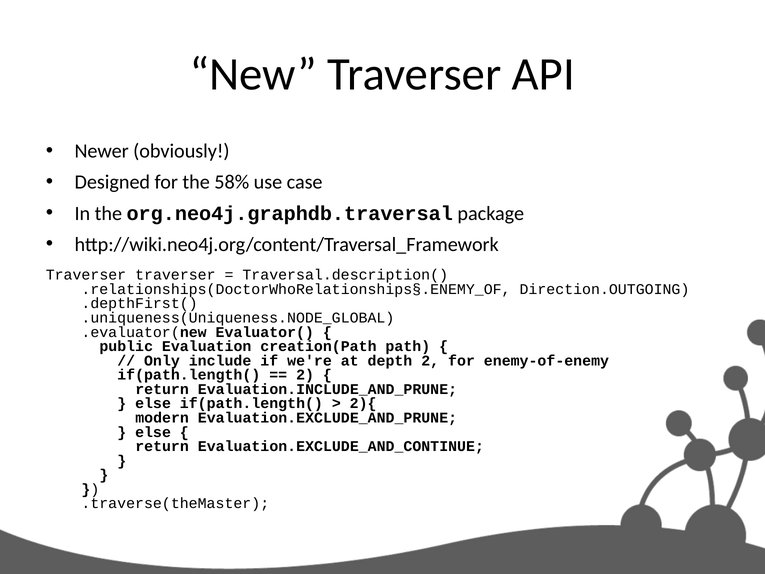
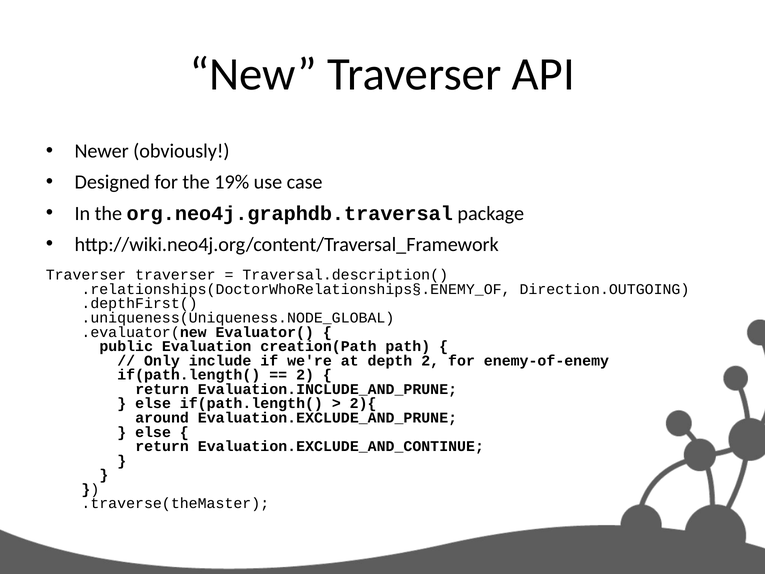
58%: 58% -> 19% (232, 182)
modern: modern -> around (162, 418)
